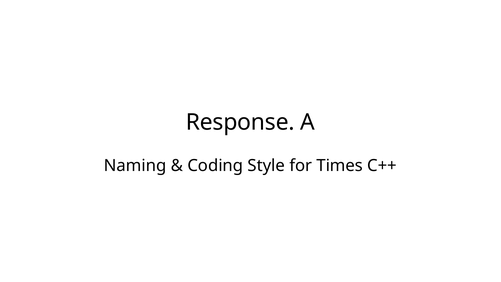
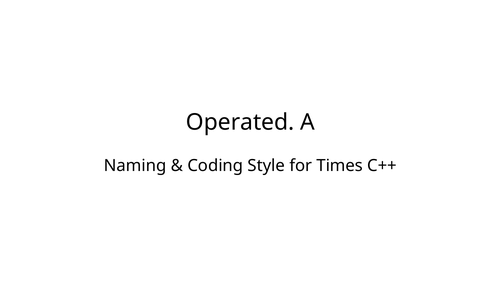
Response: Response -> Operated (240, 122)
